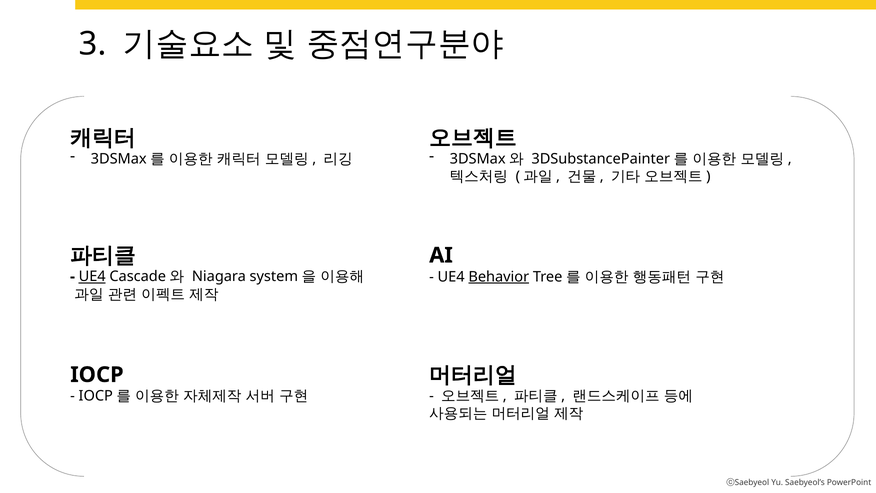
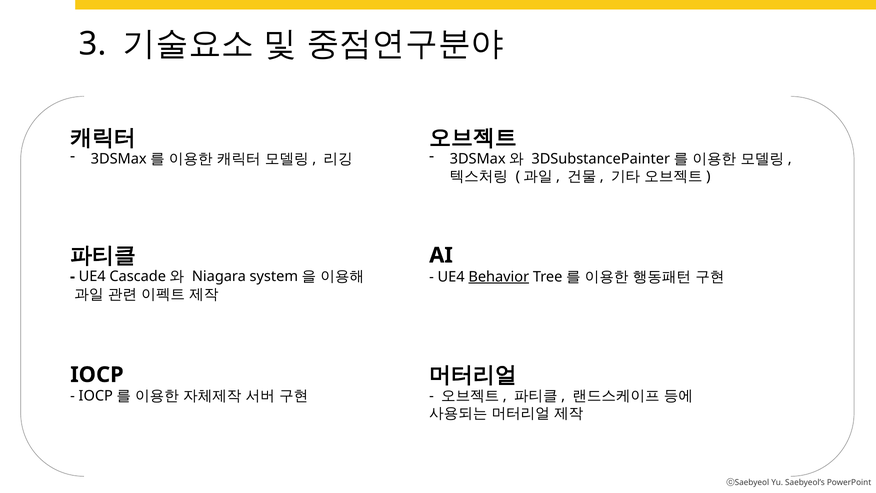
UE4 underline: present -> none (92, 277)
